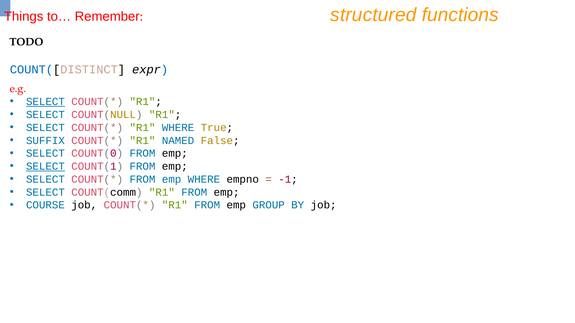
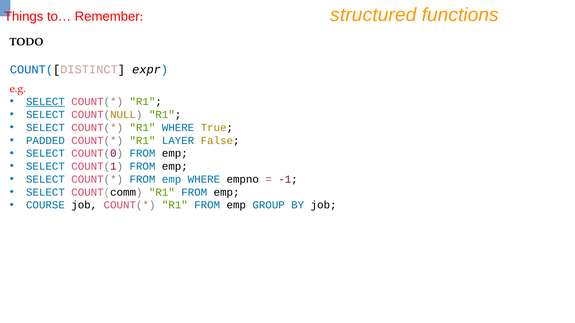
SUFFIX: SUFFIX -> PADDED (45, 141)
NAMED: NAMED -> LAYER (178, 141)
SELECT underline: present -> none (45, 167)
